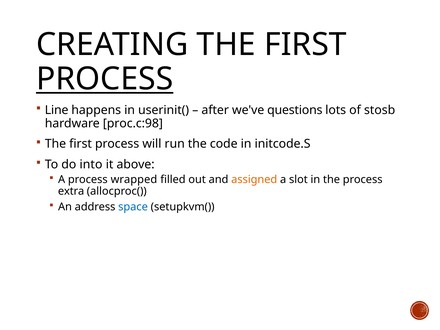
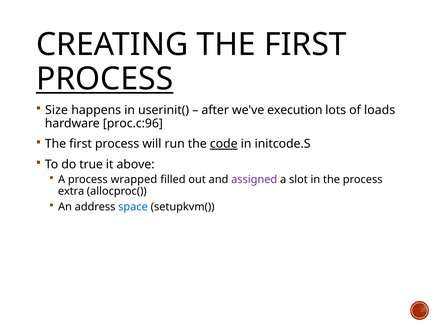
Line: Line -> Size (56, 110)
questions: questions -> execution (295, 110)
stosb: stosb -> loads (380, 110)
proc.c:98: proc.c:98 -> proc.c:96 (133, 123)
code underline: none -> present (224, 144)
into: into -> true (91, 164)
assigned colour: orange -> purple (254, 179)
